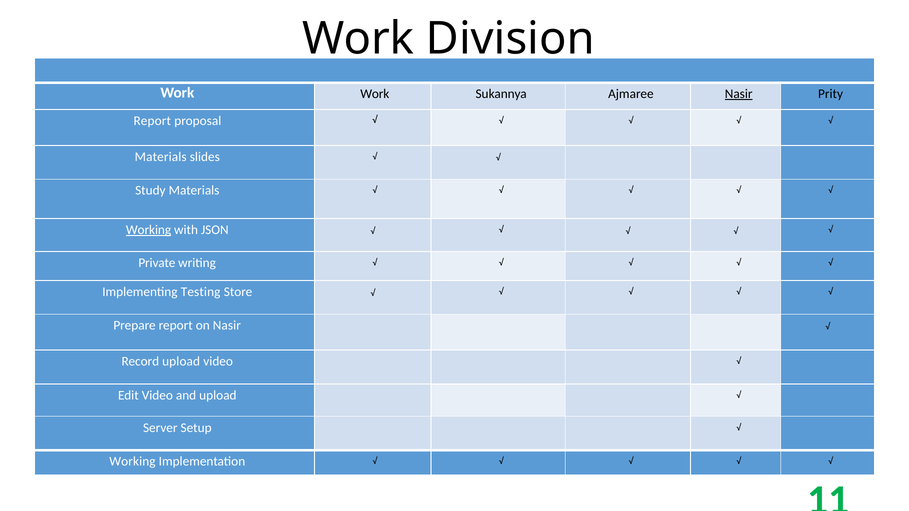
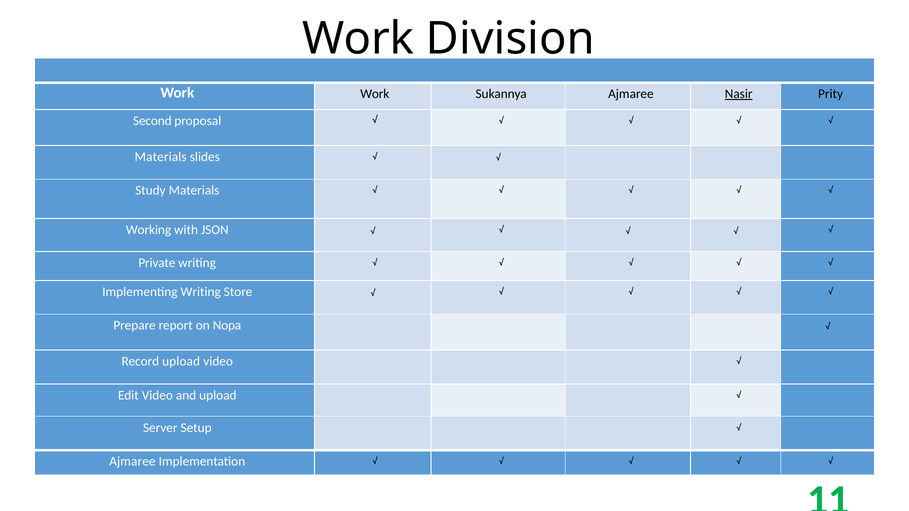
Report: Report -> Second (152, 121)
Working underline: present -> none (148, 230)
Implementing Testing: Testing -> Writing (201, 292)
on Nasir: Nasir -> Nopa (227, 326)
Working: Working -> Ajmaree (132, 462)
